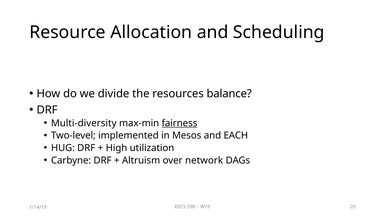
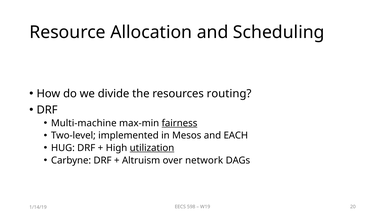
balance: balance -> routing (229, 93)
Multi-diversity: Multi-diversity -> Multi-machine (84, 123)
utilization underline: none -> present (152, 148)
